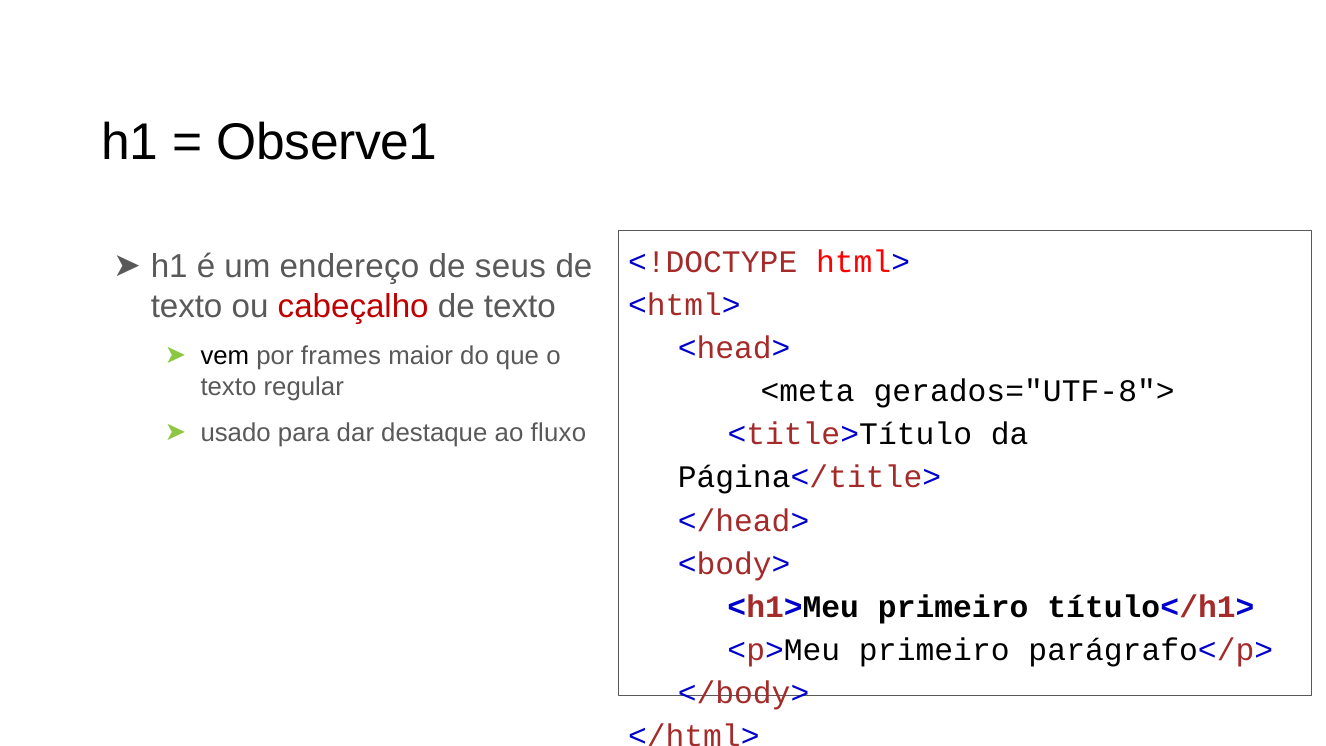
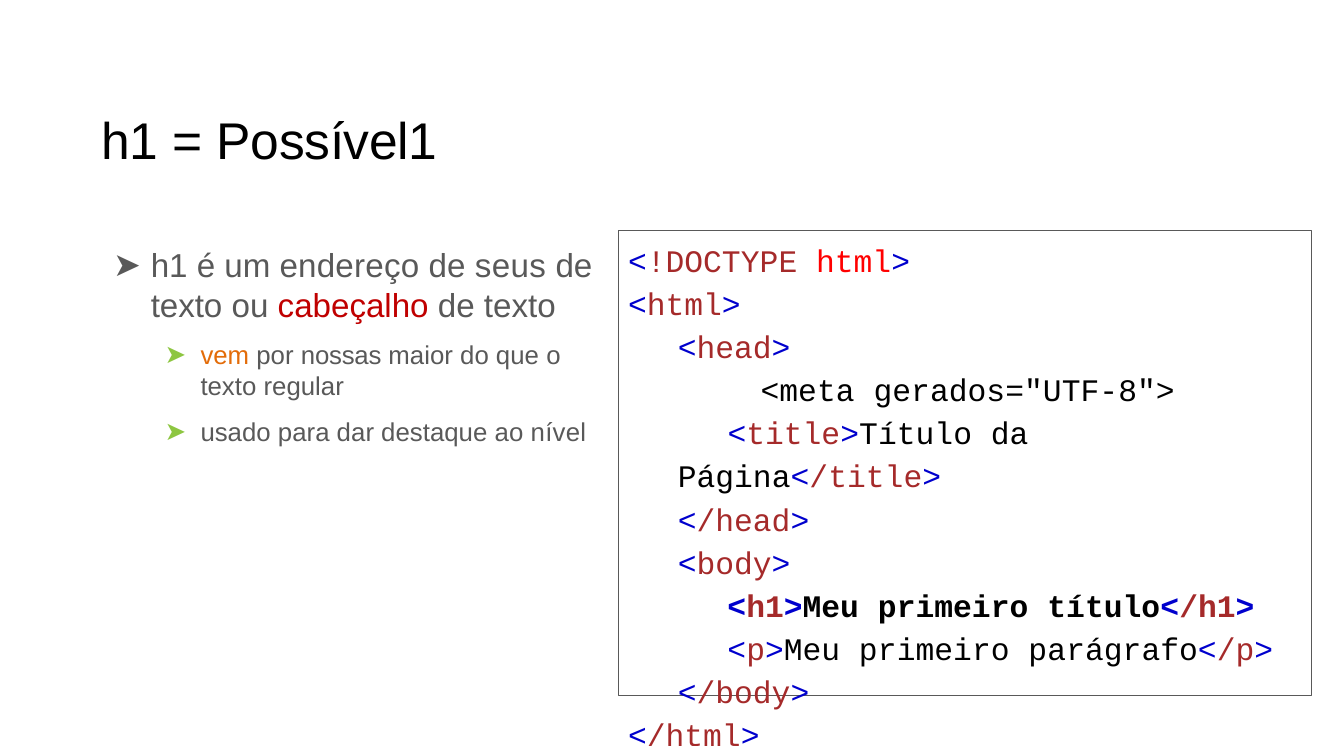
Observe1: Observe1 -> Possível1 (327, 142)
vem colour: black -> orange (225, 356)
frames: frames -> nossas (341, 356)
fluxo: fluxo -> nível (558, 433)
